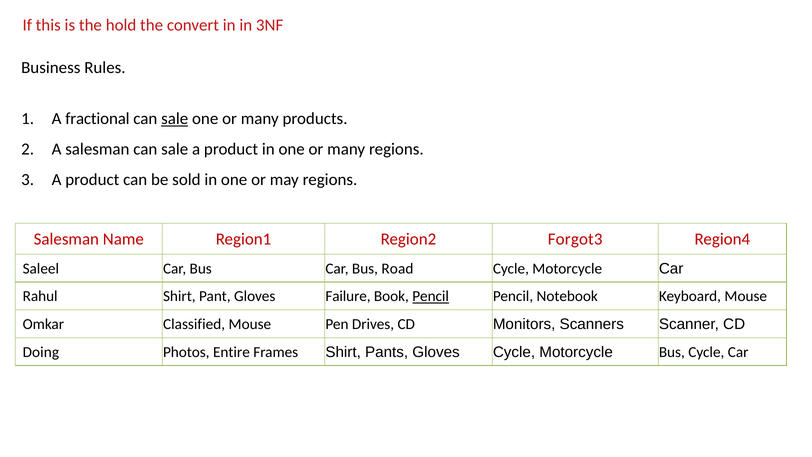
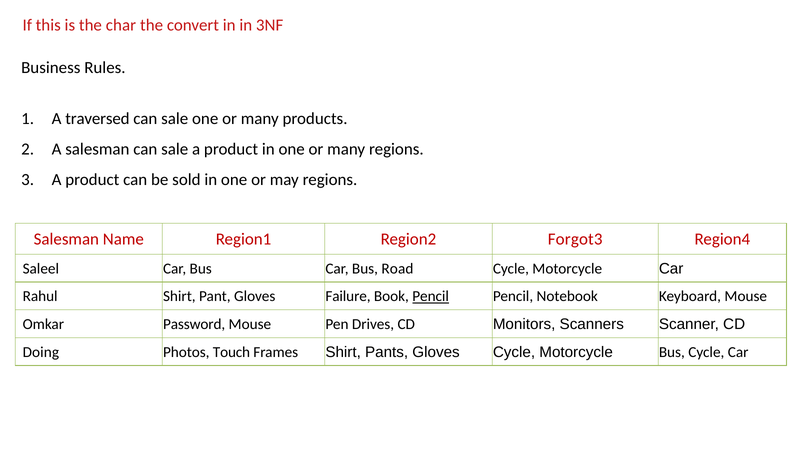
hold: hold -> char (121, 25)
fractional: fractional -> traversed (97, 119)
sale underline: present -> none (175, 119)
Classified: Classified -> Password (194, 324)
Entire: Entire -> Touch (231, 352)
